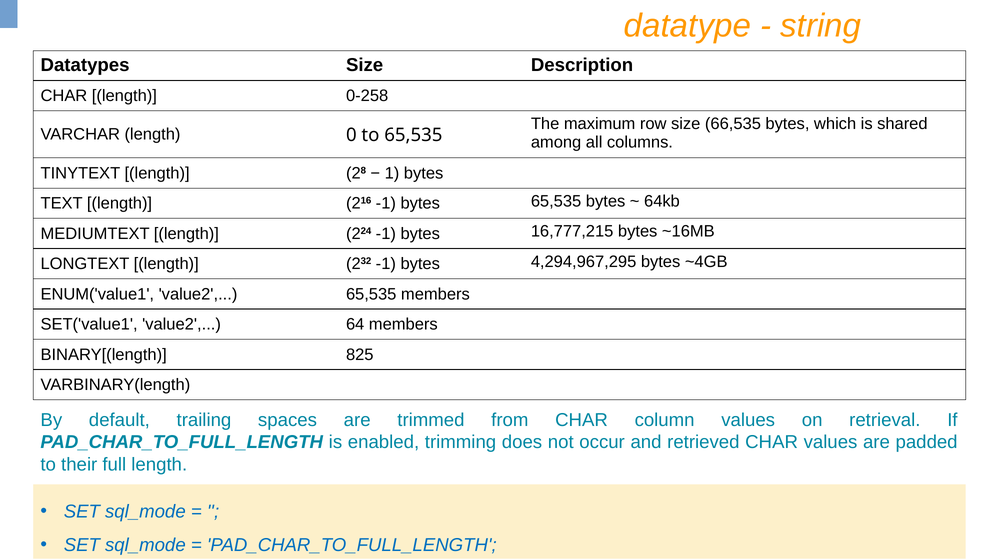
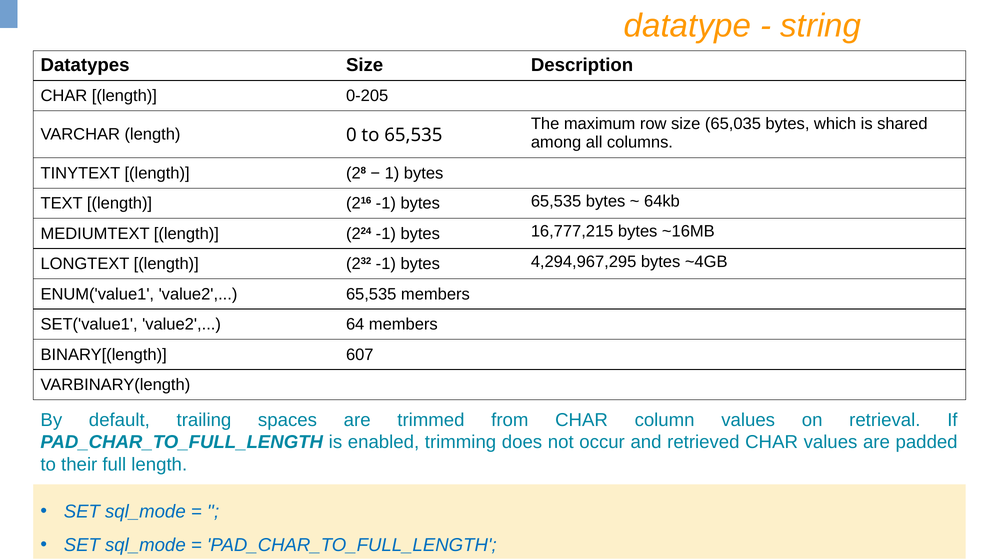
0-258: 0-258 -> 0-205 (367, 96)
66,535: 66,535 -> 65,035 (733, 124)
825: 825 -> 607 (360, 354)
